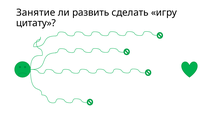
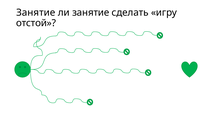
ли развить: развить -> занятие (91, 13)
цитату: цитату -> отстой (36, 23)
